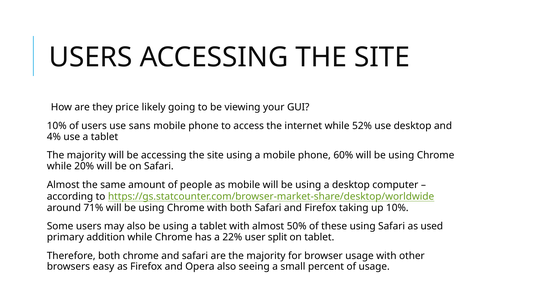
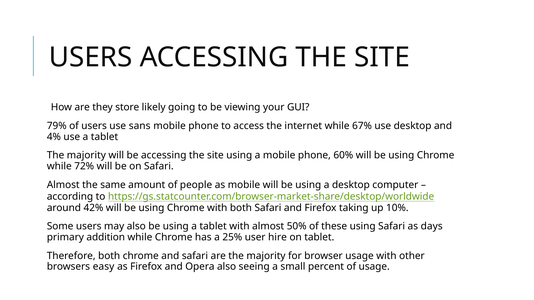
price: price -> store (127, 107)
10%: 10% -> 79% (57, 126)
52%: 52% -> 67% (362, 126)
20%: 20% -> 72% (84, 166)
71%: 71% -> 42% (93, 208)
used: used -> days (432, 227)
22%: 22% -> 25% (232, 237)
split: split -> hire (277, 237)
